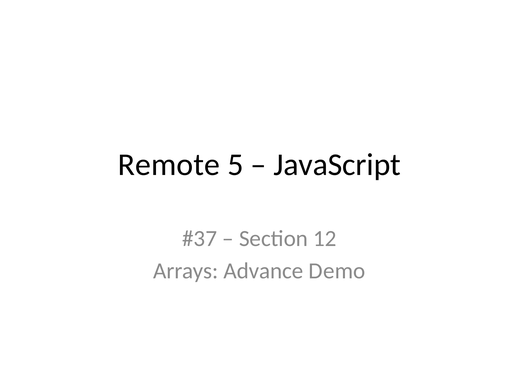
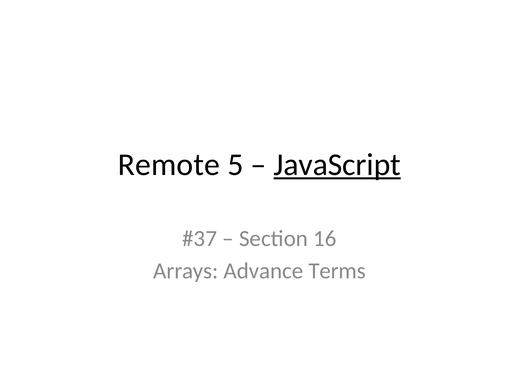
JavaScript underline: none -> present (337, 165)
12: 12 -> 16 (325, 239)
Demo: Demo -> Terms (337, 271)
